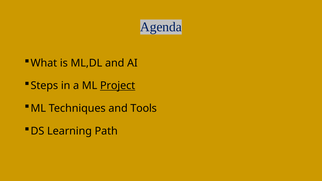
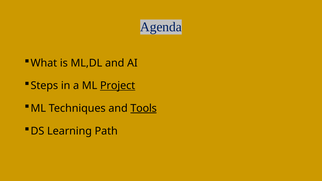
Tools underline: none -> present (144, 108)
